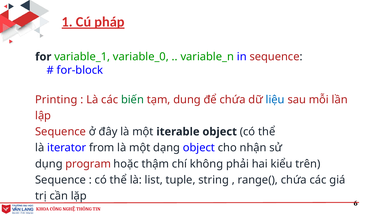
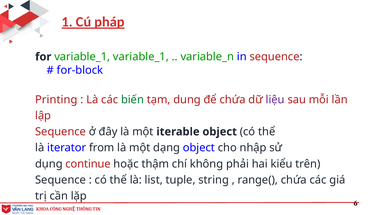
variable_1 variable_0: variable_0 -> variable_1 (141, 57)
liệu colour: blue -> purple (275, 100)
nhận: nhận -> nhập (253, 148)
program: program -> continue (88, 164)
